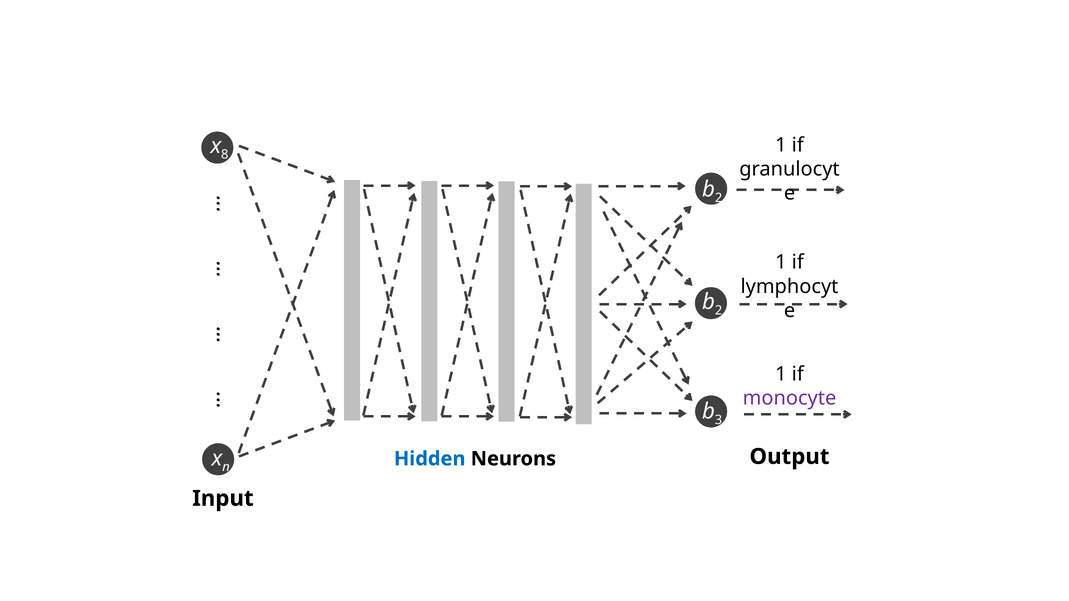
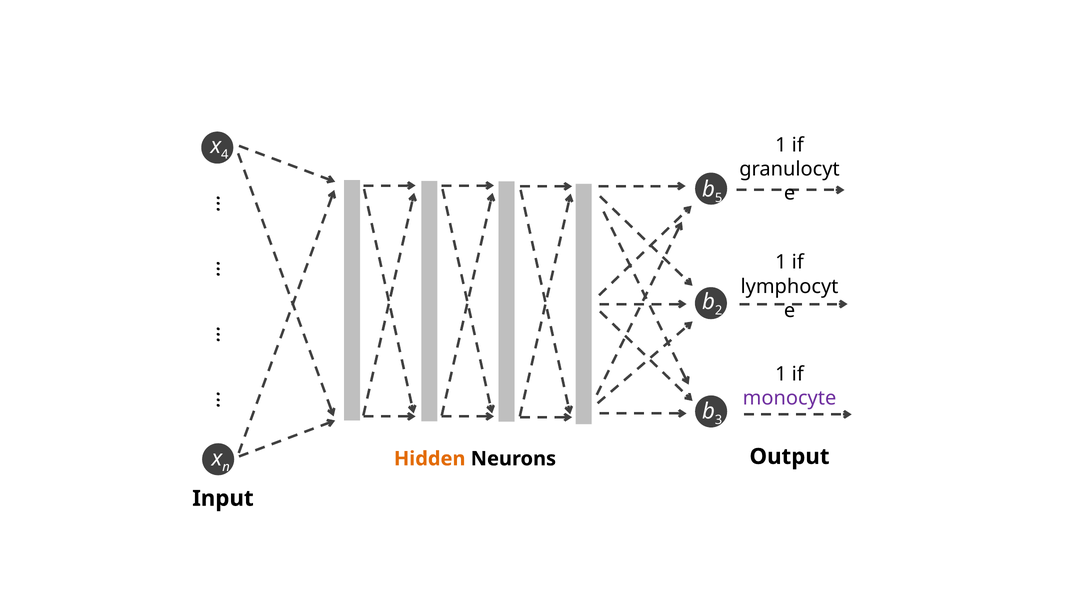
8: 8 -> 4 (225, 155)
2: 2 -> 5 (719, 198)
Hidden colour: blue -> orange (430, 459)
